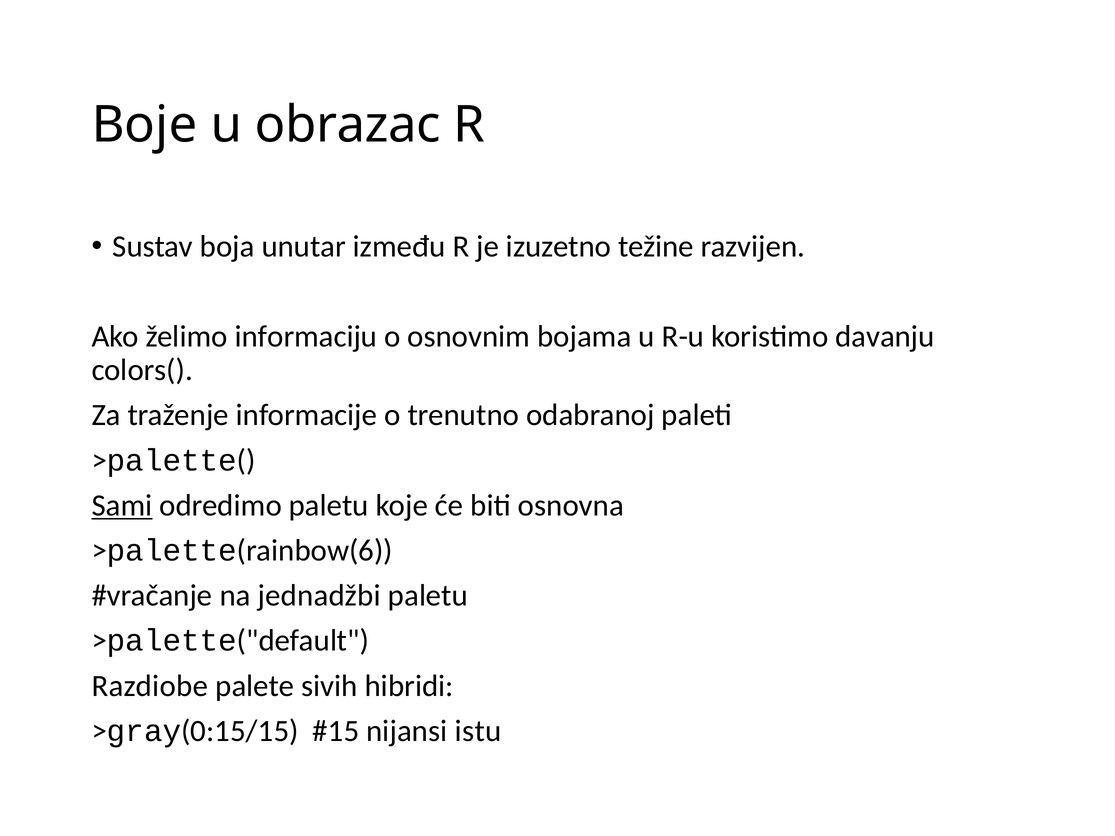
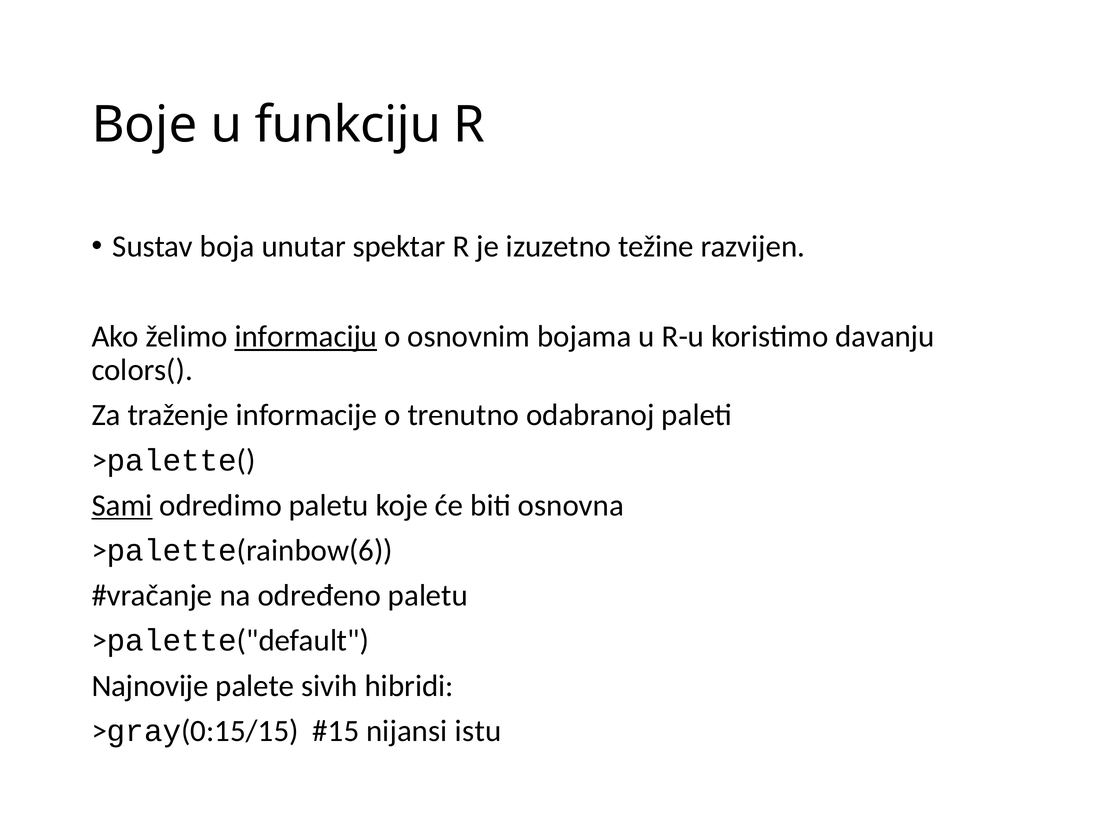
obrazac: obrazac -> funkciju (348, 125)
između: između -> spektar (399, 247)
informaciju underline: none -> present (306, 337)
jednadžbi: jednadžbi -> određeno (319, 596)
Razdiobe: Razdiobe -> Najnovije (150, 686)
